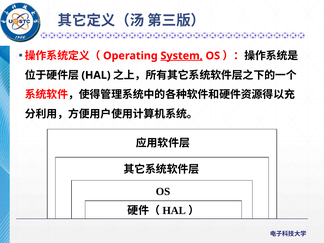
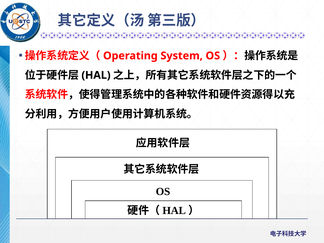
System underline: present -> none (182, 56)
